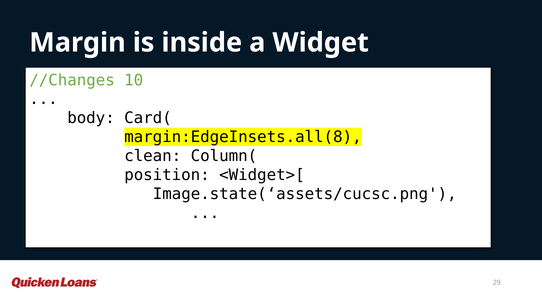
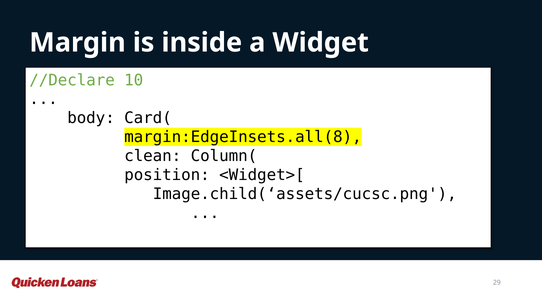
//Changes: //Changes -> //Declare (72, 80)
Image.state(‘assets/cucsc.png: Image.state(‘assets/cucsc.png -> Image.child(‘assets/cucsc.png (305, 194)
